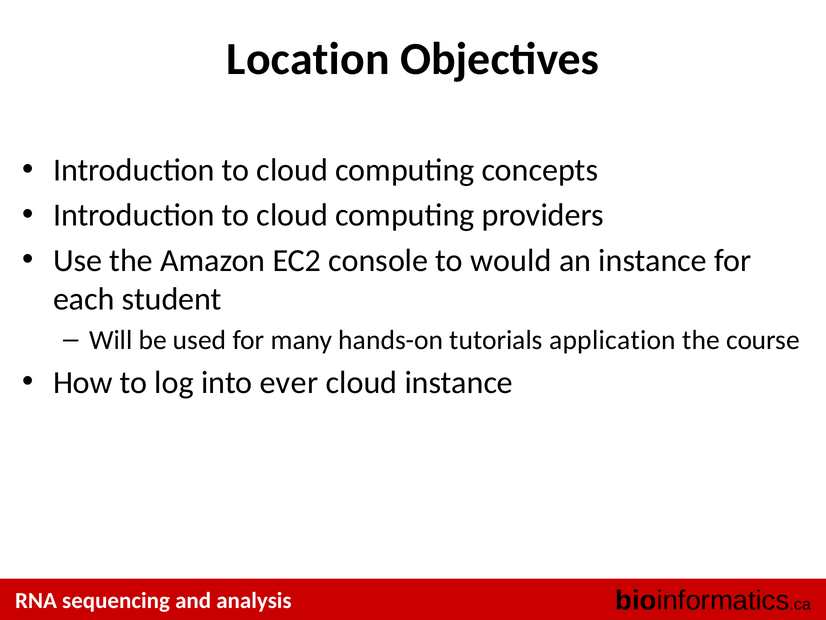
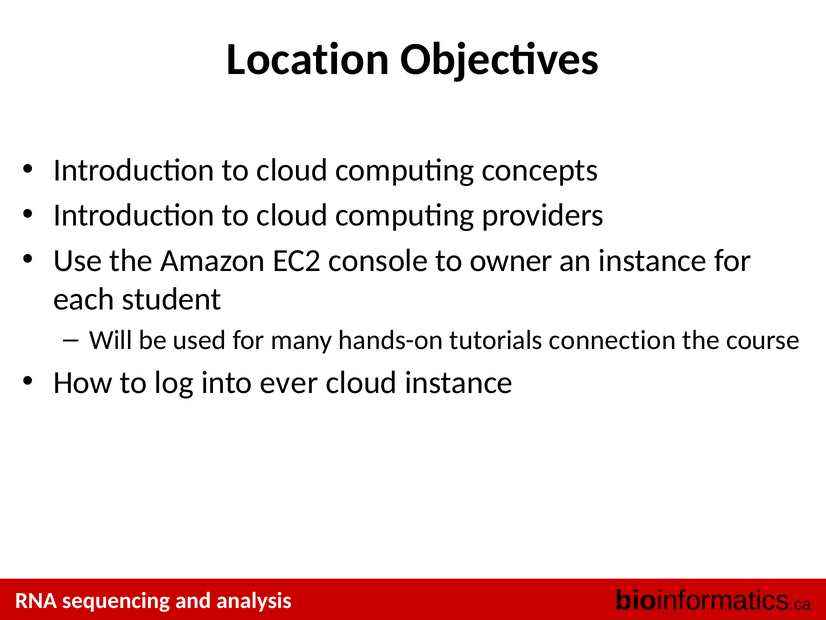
would: would -> owner (511, 260)
application: application -> connection (612, 340)
